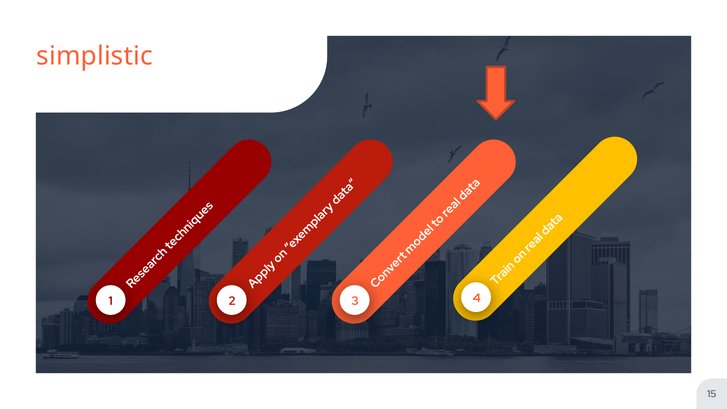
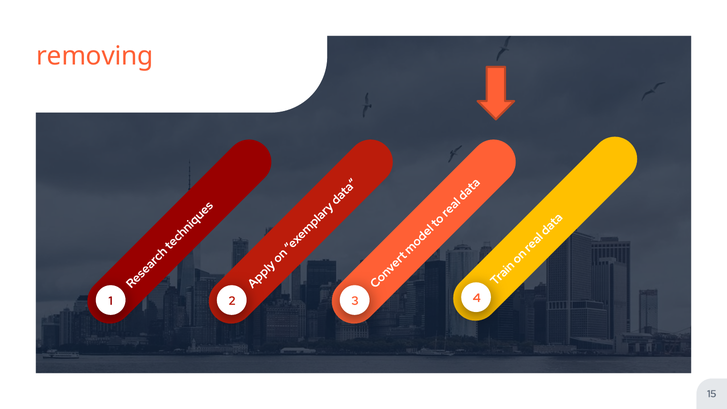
simplistic: simplistic -> removing (95, 56)
